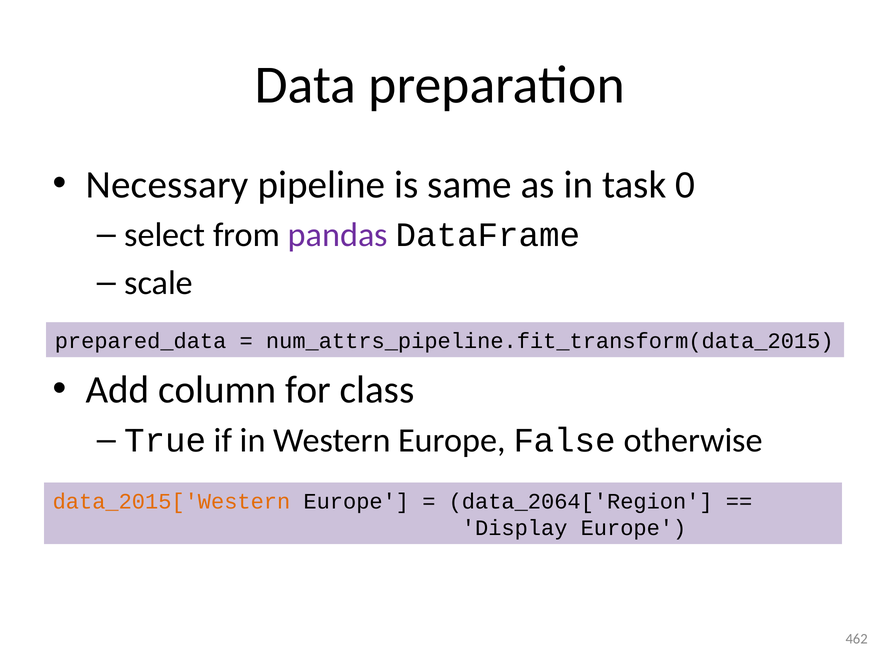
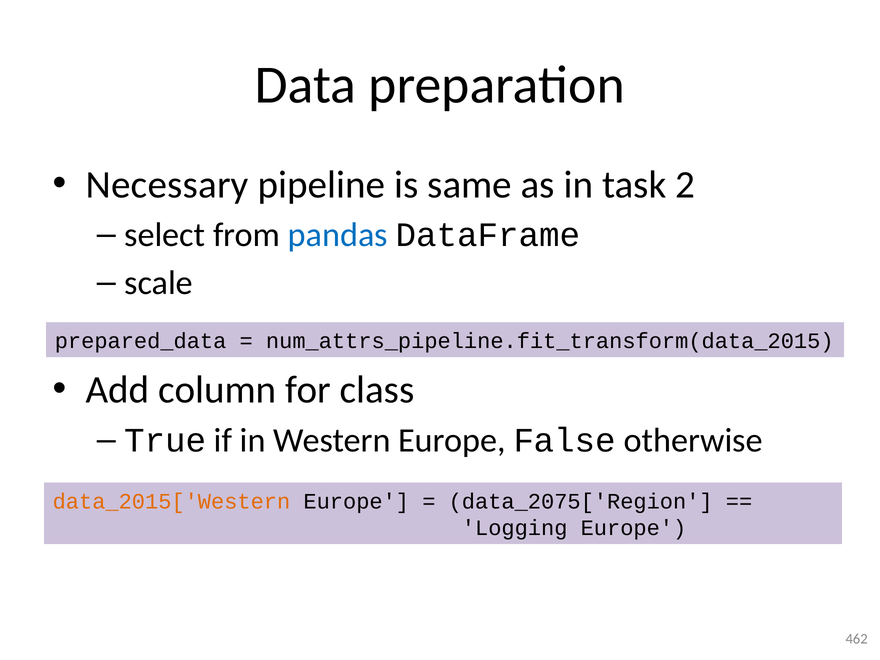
0: 0 -> 2 (685, 185)
pandas colour: purple -> blue (338, 235)
data_2064['Region: data_2064['Region -> data_2075['Region (581, 502)
Display: Display -> Logging (515, 528)
